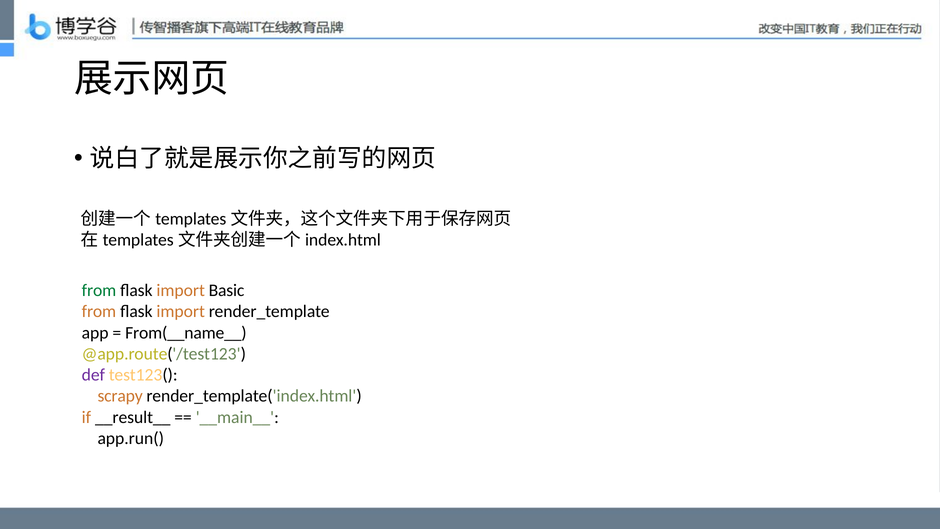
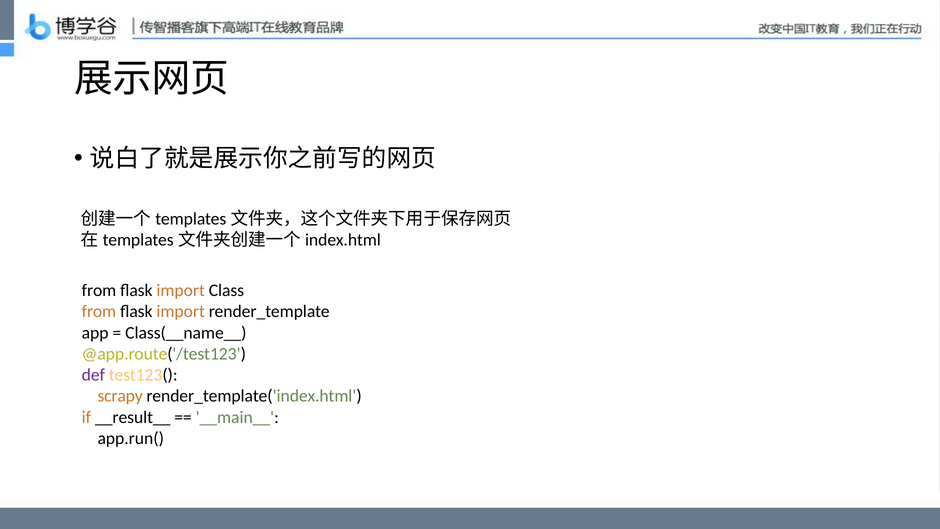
from colour: green -> black (99, 290)
Basic: Basic -> Class (226, 290)
From(__name__: From(__name__ -> Class(__name__ (186, 333)
